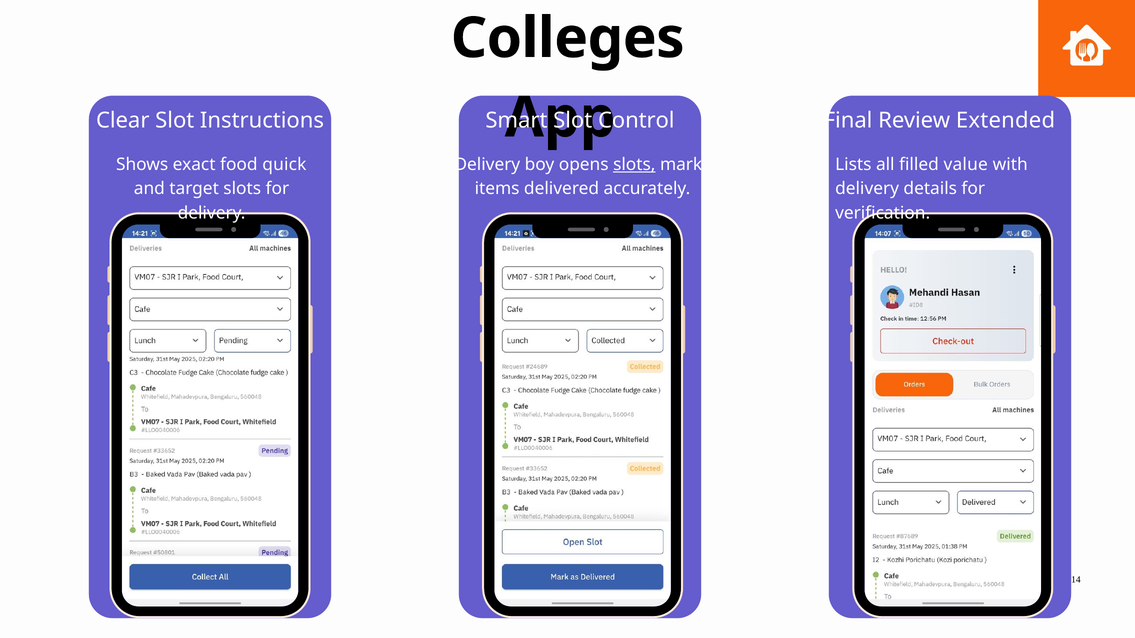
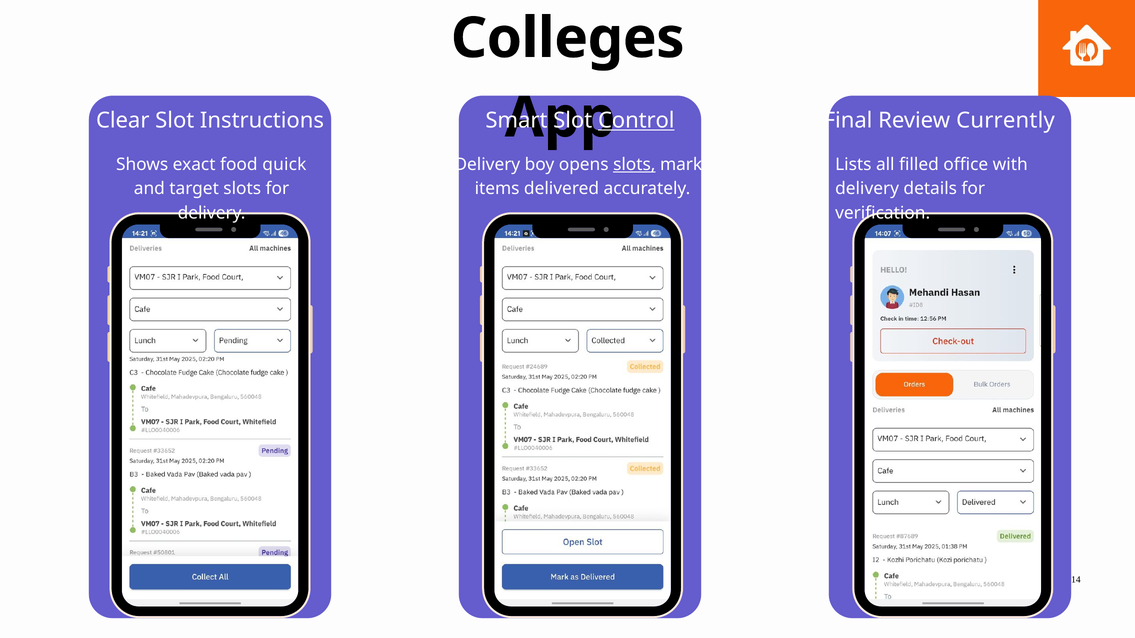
Control underline: none -> present (636, 121)
Extended: Extended -> Currently (1006, 121)
value: value -> office (966, 165)
